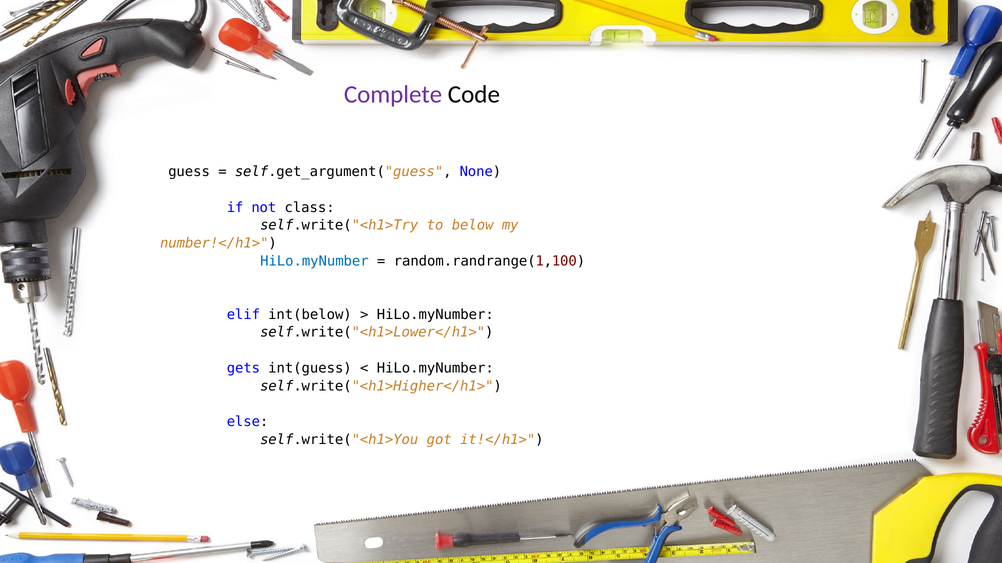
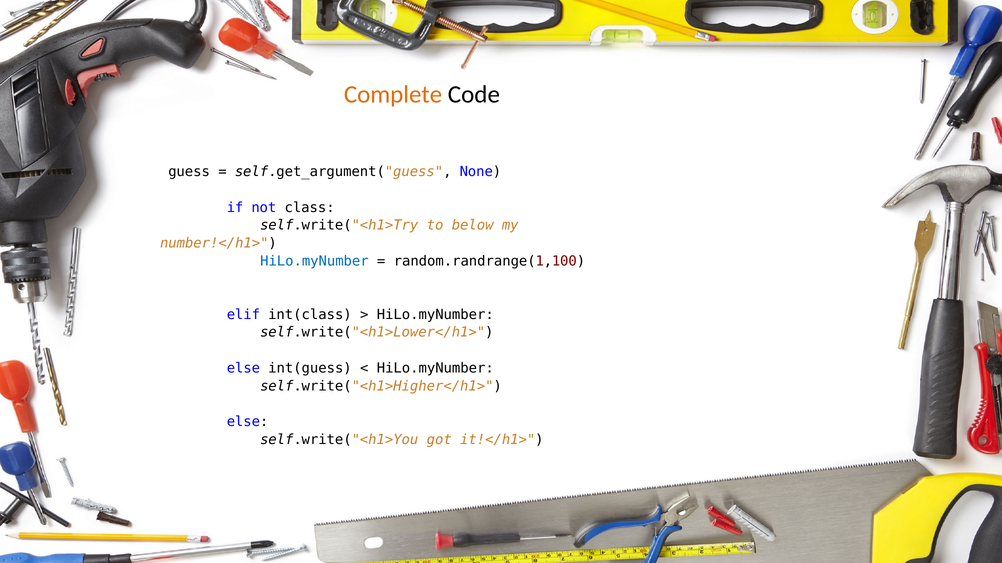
Complete colour: purple -> orange (393, 95)
int(below: int(below -> int(class (310, 315)
gets: gets -> else (243, 369)
